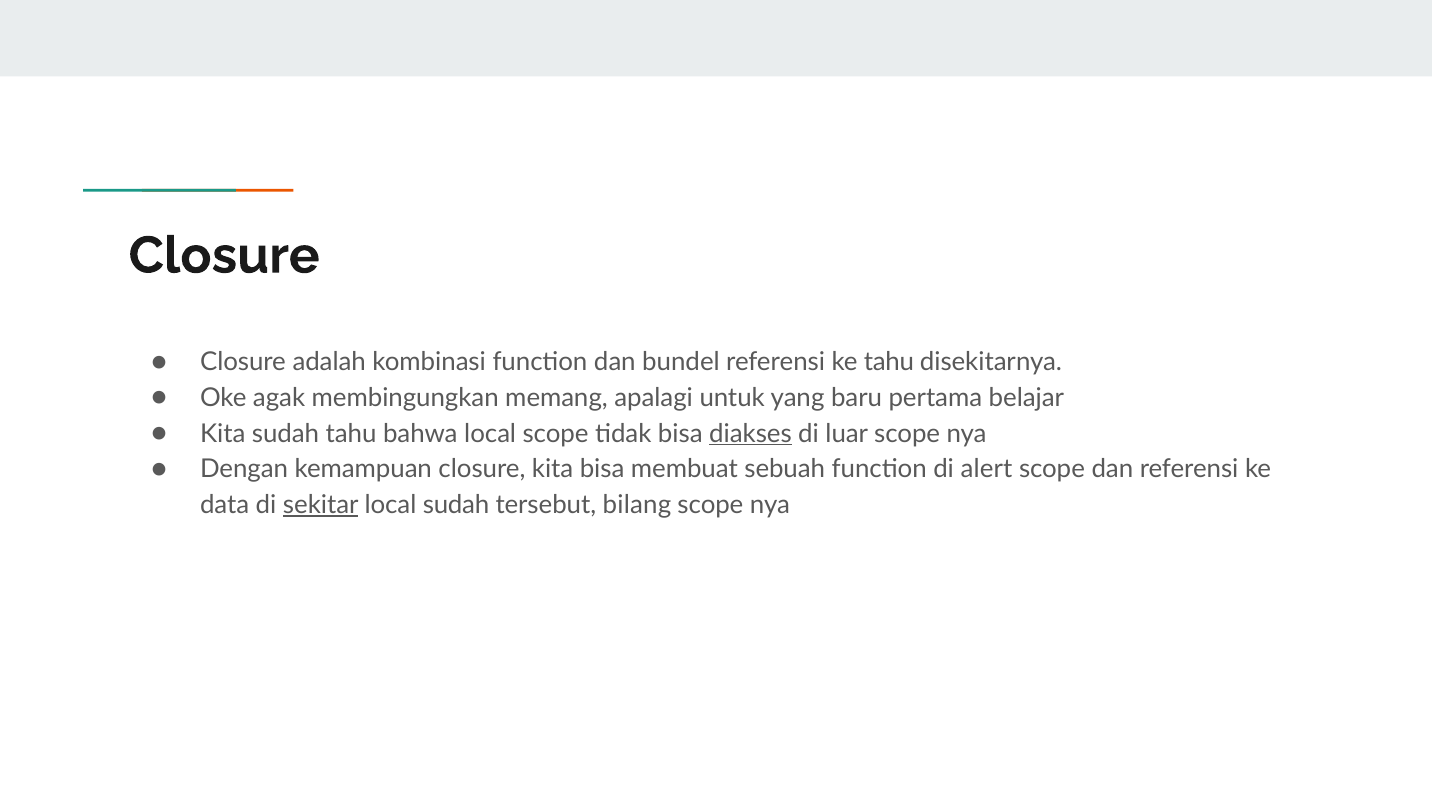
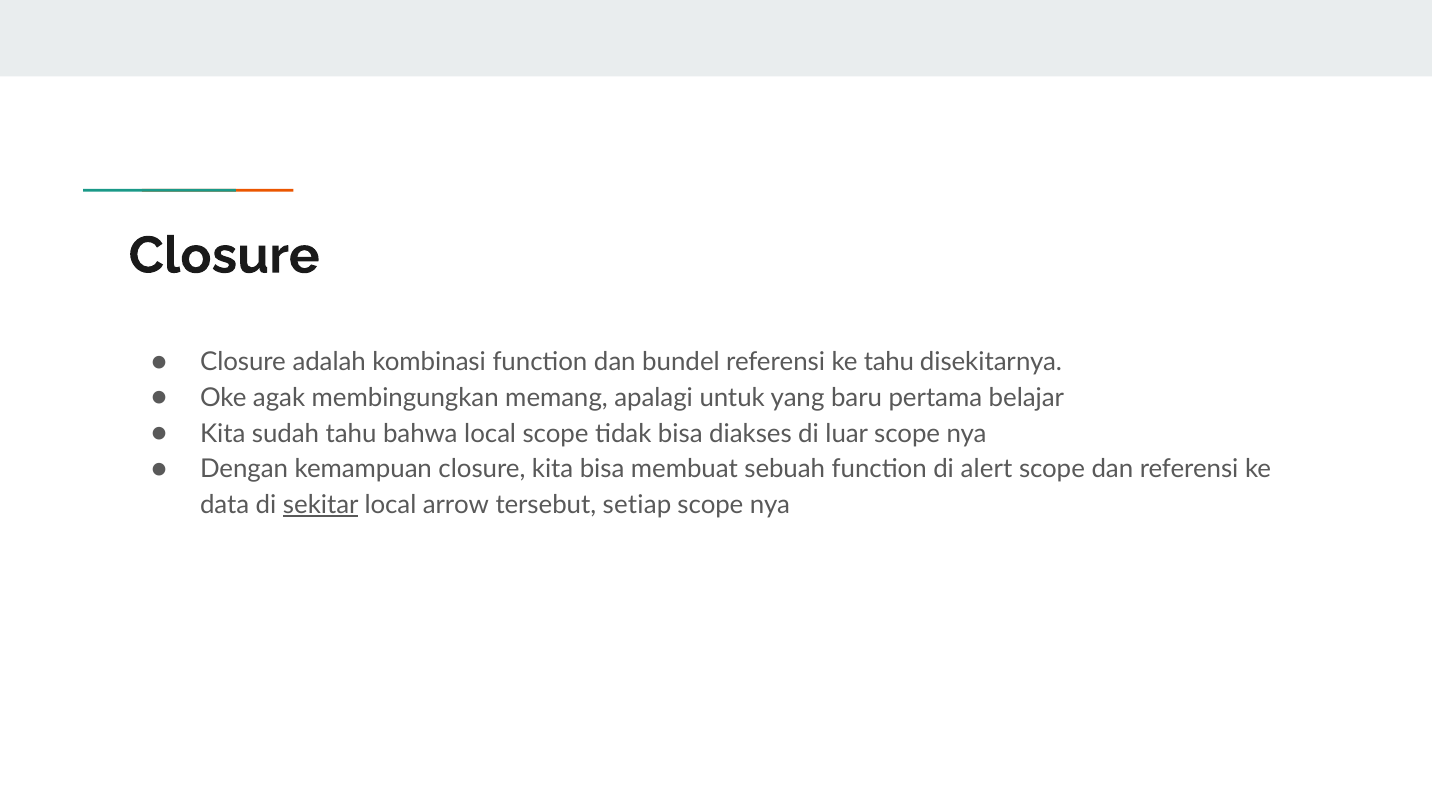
diakses underline: present -> none (750, 433)
local sudah: sudah -> arrow (456, 505)
bilang: bilang -> setiap (637, 505)
